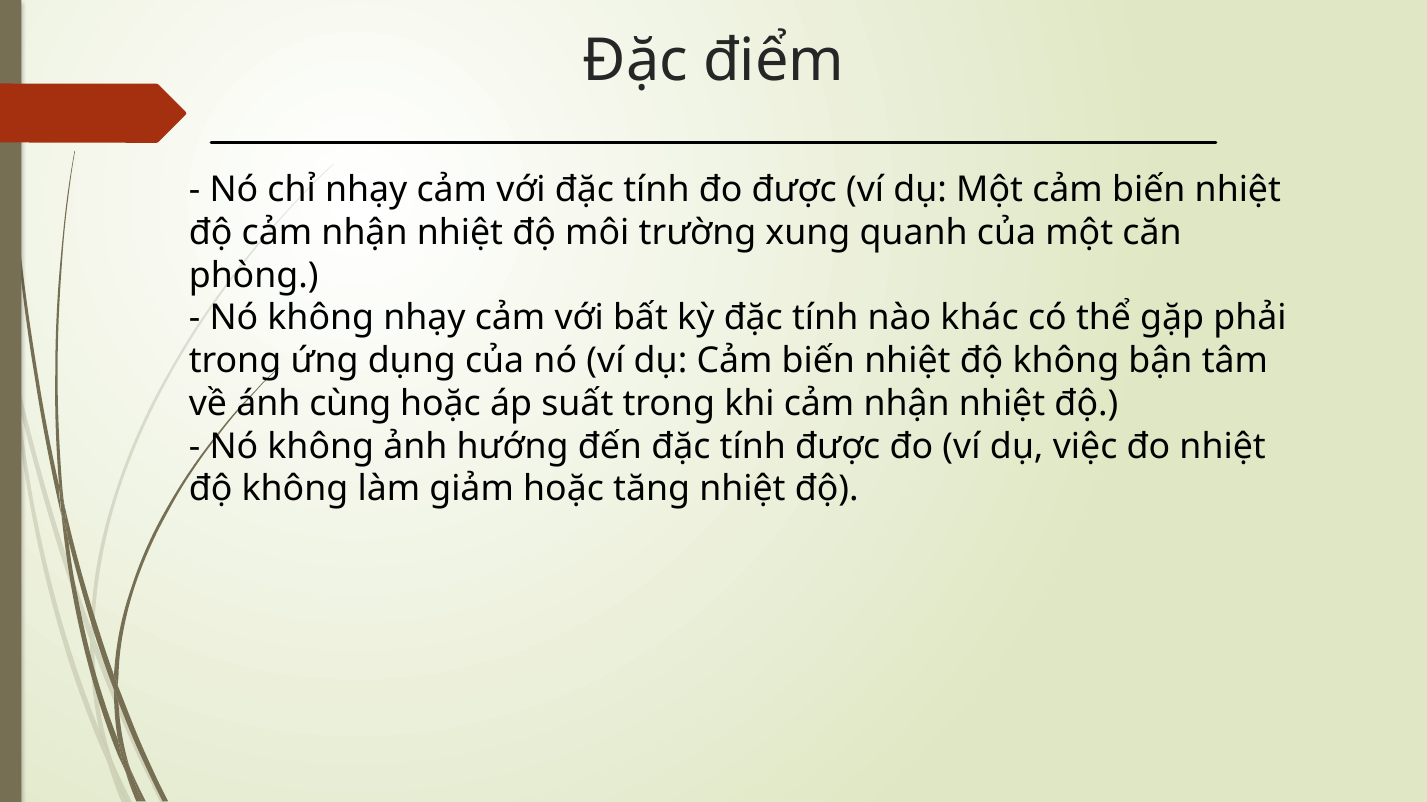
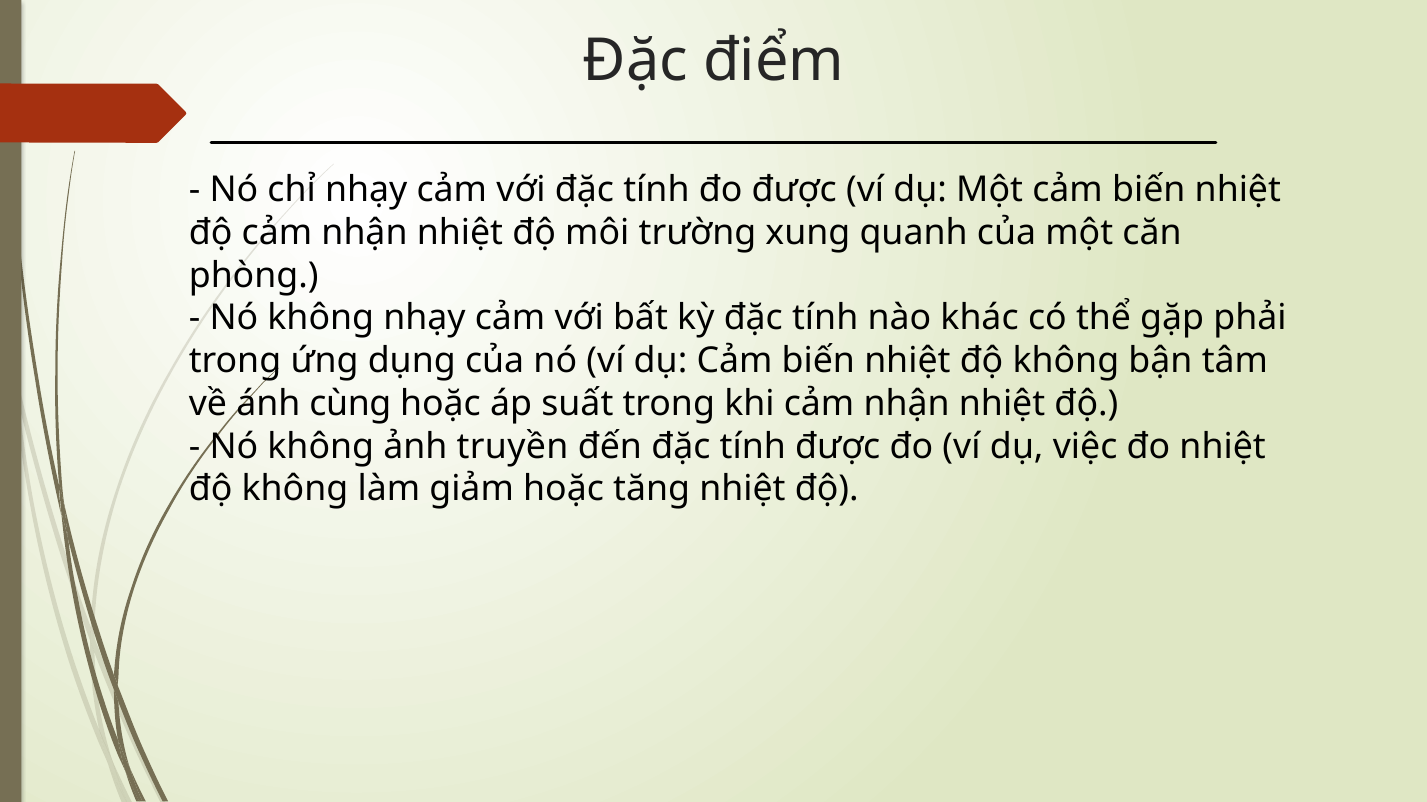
hướng: hướng -> truyền (512, 447)
